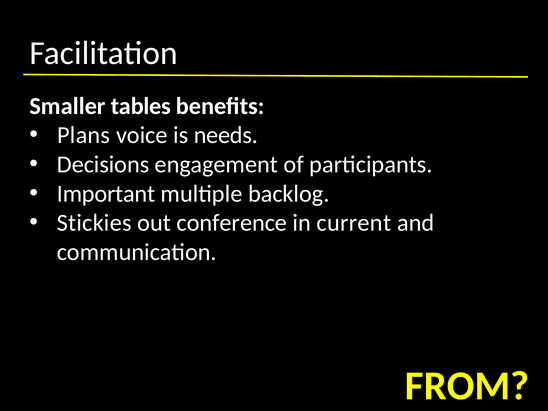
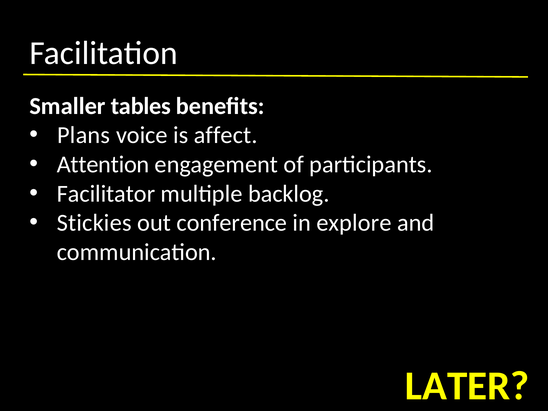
needs: needs -> affect (226, 135)
Decisions: Decisions -> Attention (103, 164)
Important: Important -> Facilitator (106, 194)
current: current -> explore (354, 223)
FROM: FROM -> LATER (467, 386)
